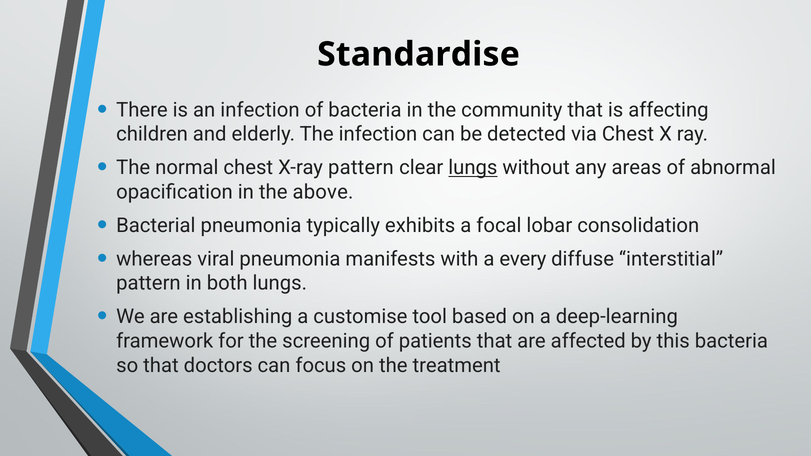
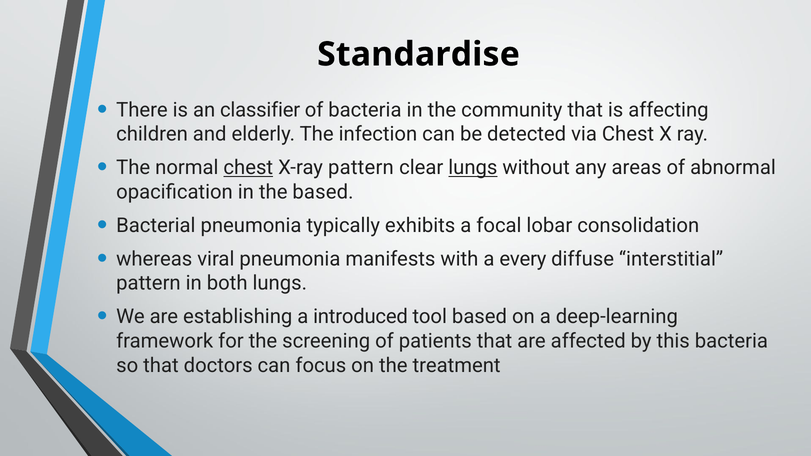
an infection: infection -> classifier (260, 110)
chest underline: none -> present (248, 168)
the above: above -> based (323, 192)
customise: customise -> introduced (360, 317)
